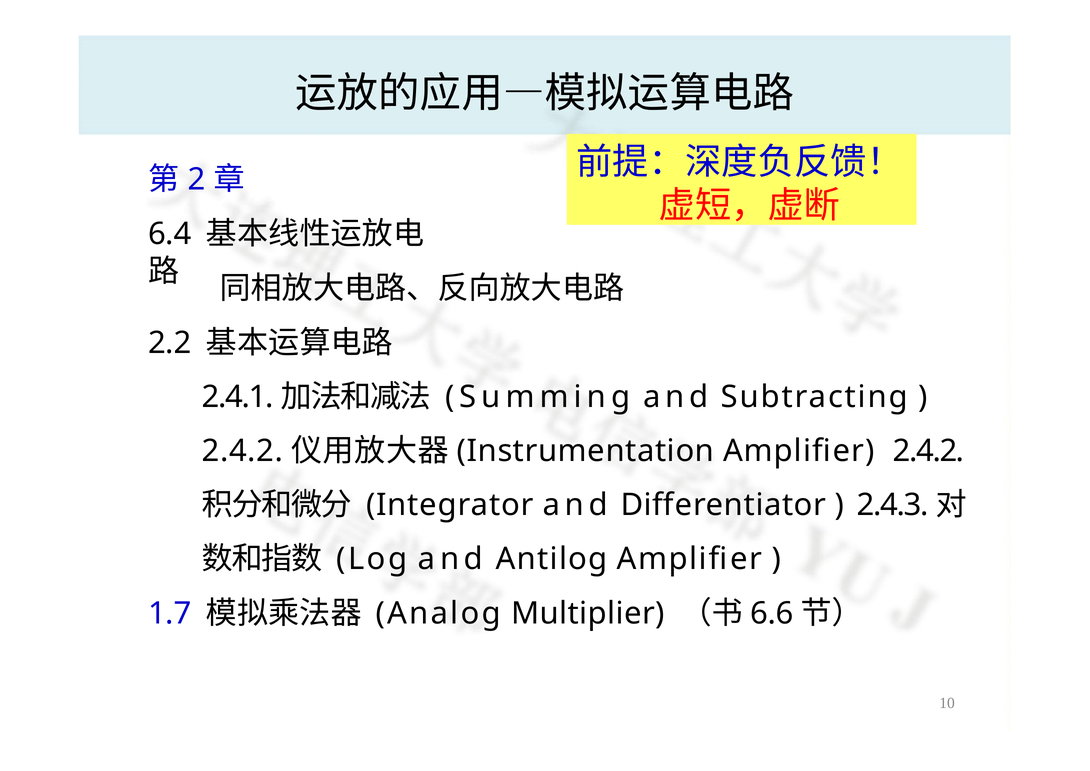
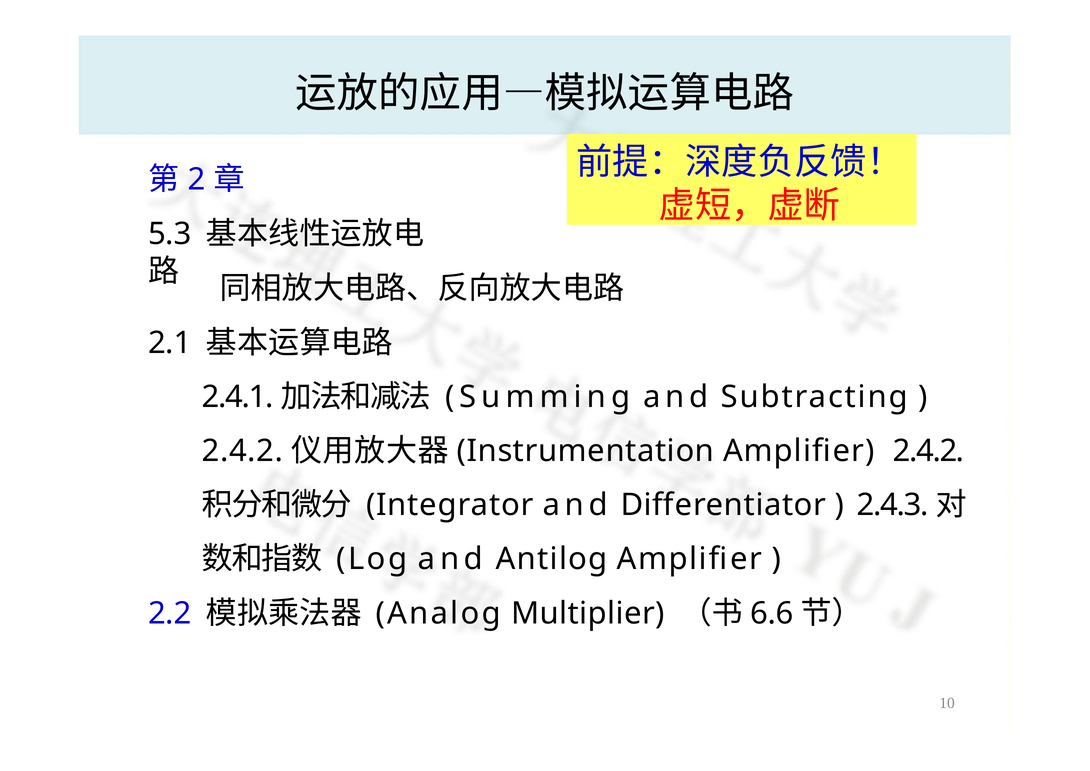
6.4: 6.4 -> 5.3 (170, 234)
2.2: 2.2 -> 2.1 (170, 343)
1.7: 1.7 -> 2.2 (170, 613)
